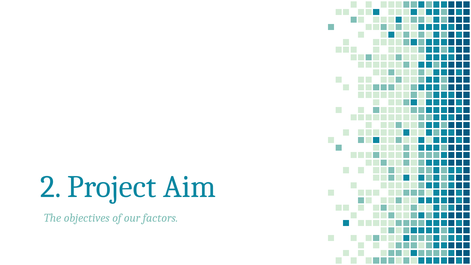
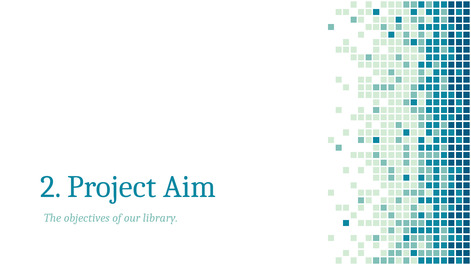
factors: factors -> library (160, 218)
